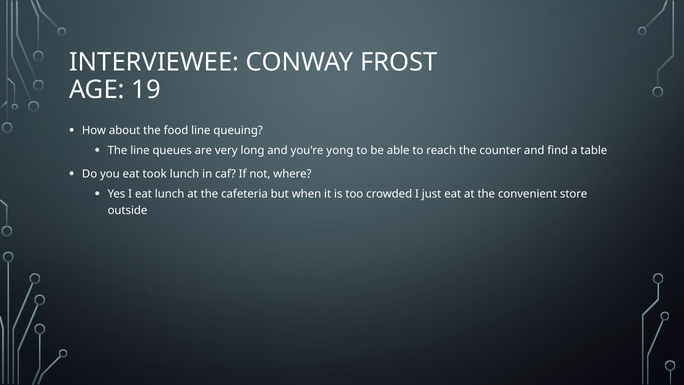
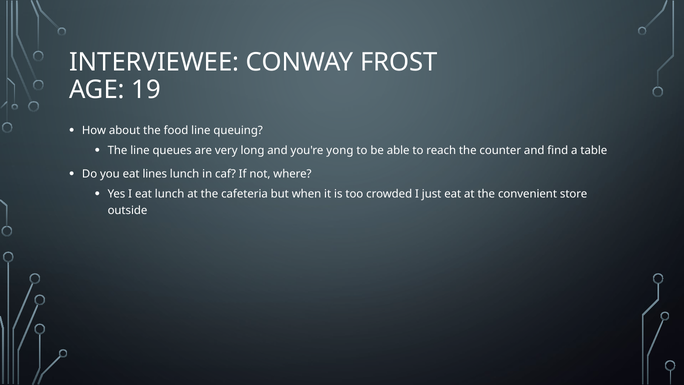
took: took -> lines (155, 174)
